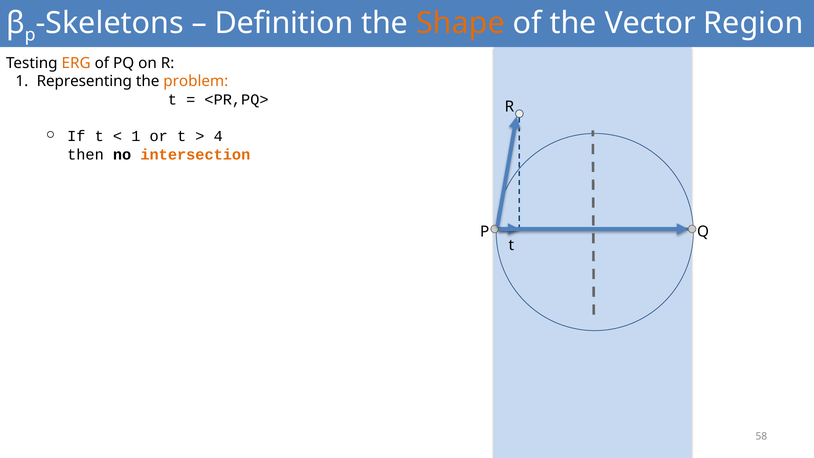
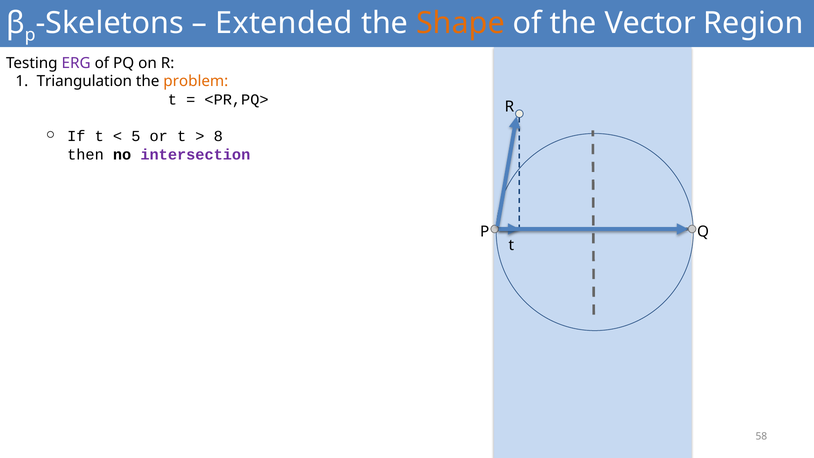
Definition: Definition -> Extended (284, 23)
ERG colour: orange -> purple (76, 63)
Representing: Representing -> Triangulation (84, 81)
1: 1 -> 5 (136, 136)
4: 4 -> 8 (218, 136)
intersection colour: orange -> purple (195, 155)
